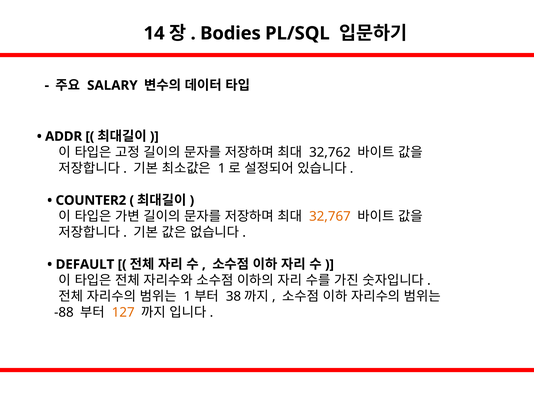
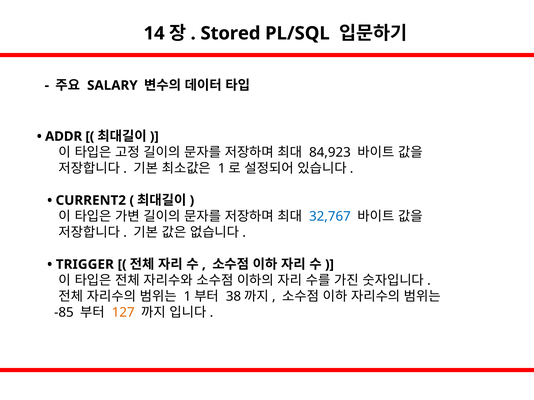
Bodies: Bodies -> Stored (230, 33)
32,762: 32,762 -> 84,923 (330, 153)
COUNTER2: COUNTER2 -> CURRENT2 (91, 201)
32,767 colour: orange -> blue (330, 217)
DEFAULT: DEFAULT -> TRIGGER (85, 265)
-88: -88 -> -85 (64, 313)
